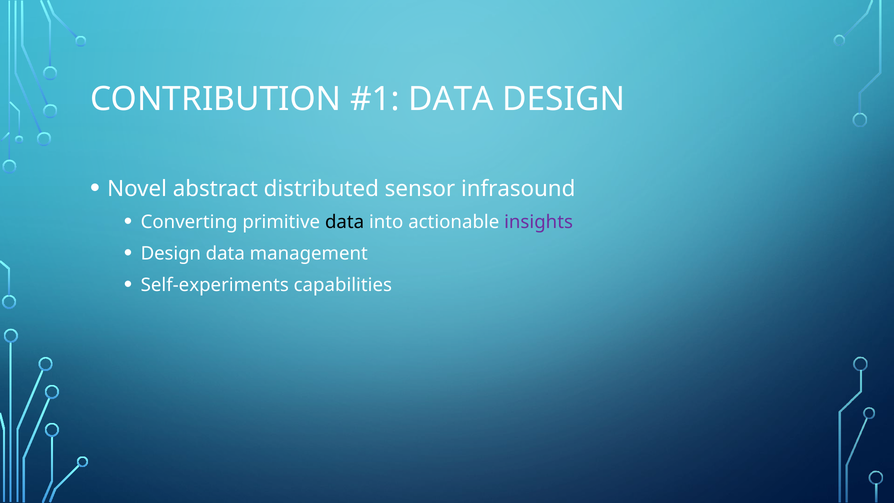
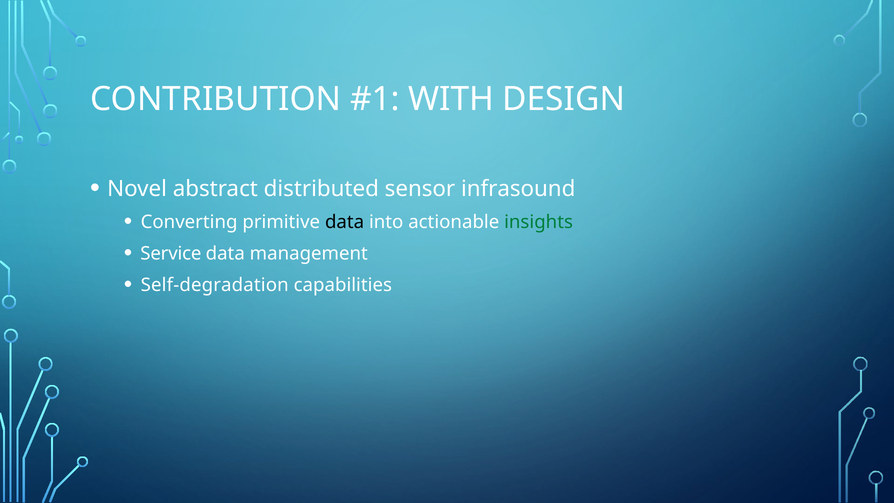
DATA: DATA -> WITH (451, 99)
insights colour: purple -> green (539, 222)
Design: Design -> Service (171, 254)
Self-experiments: Self-experiments -> Self-degradation (215, 285)
